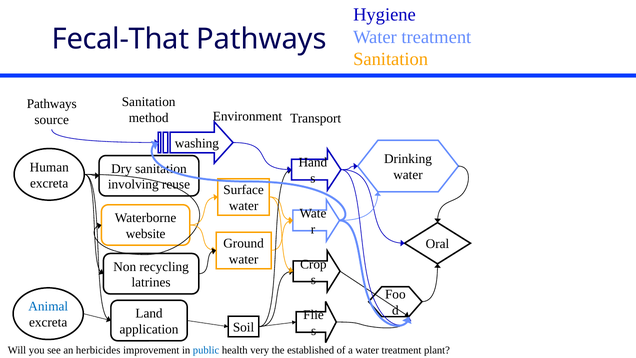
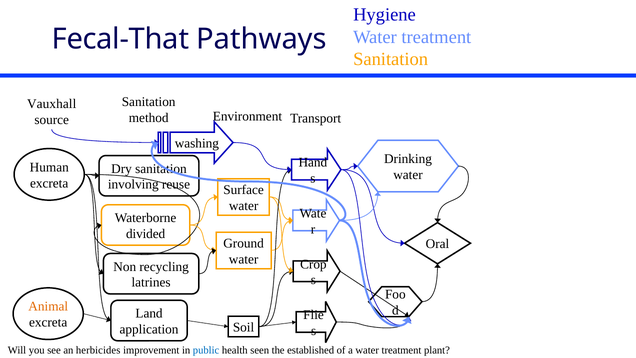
Pathways: Pathways -> Vauxhall (52, 104)
website: website -> divided (146, 234)
Animal colour: blue -> orange (48, 306)
very: very -> seen (260, 350)
